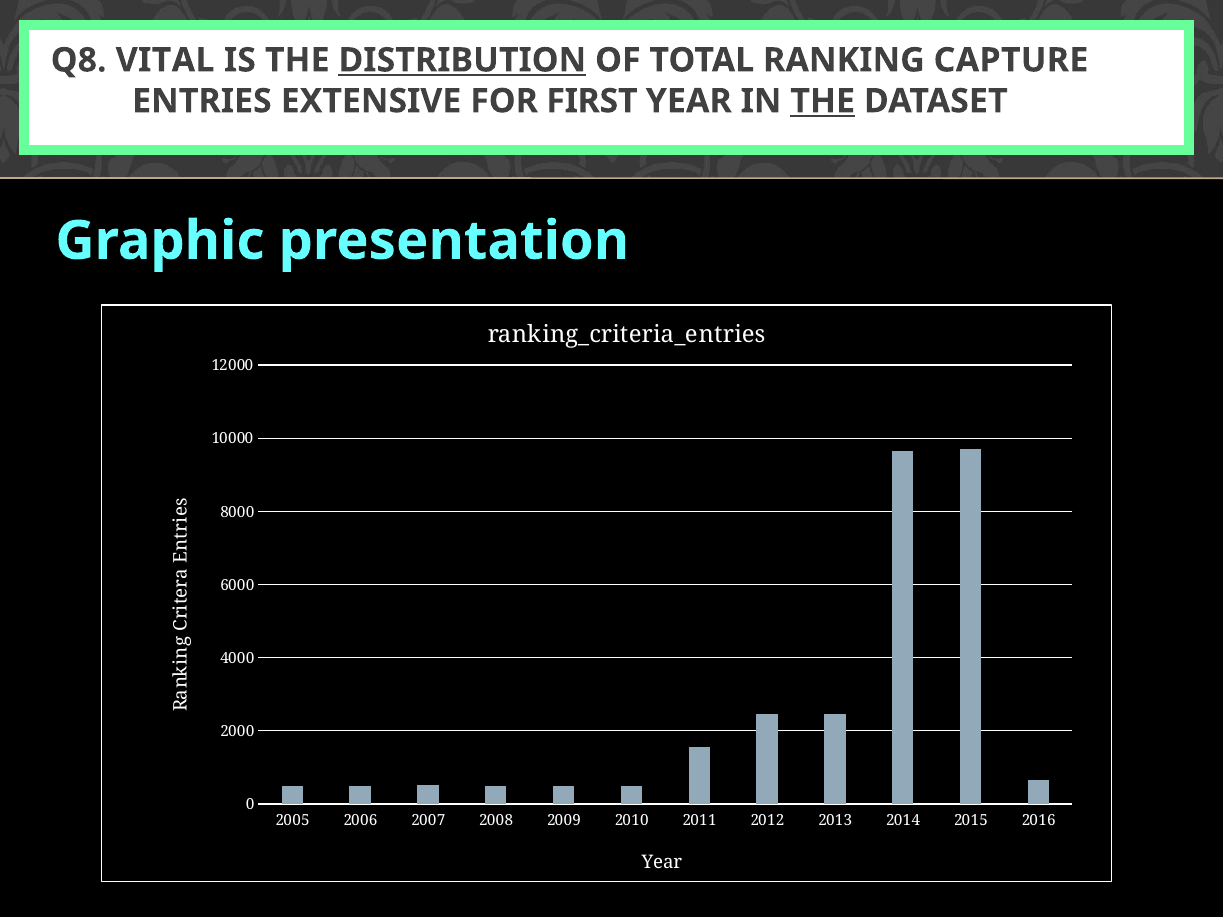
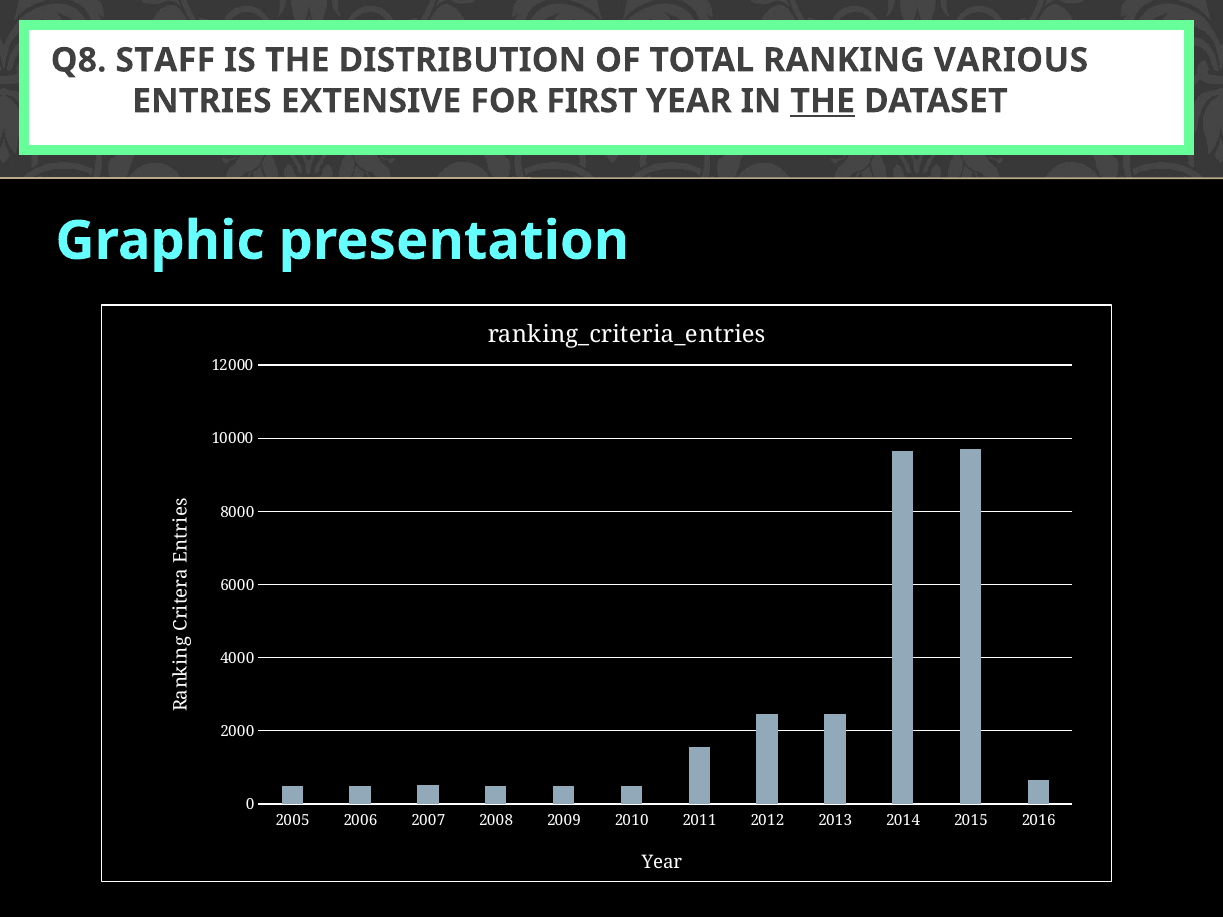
VITAL: VITAL -> STAFF (165, 60)
DISTRIBUTION underline: present -> none (462, 60)
CAPTURE: CAPTURE -> VARIOUS (1011, 60)
